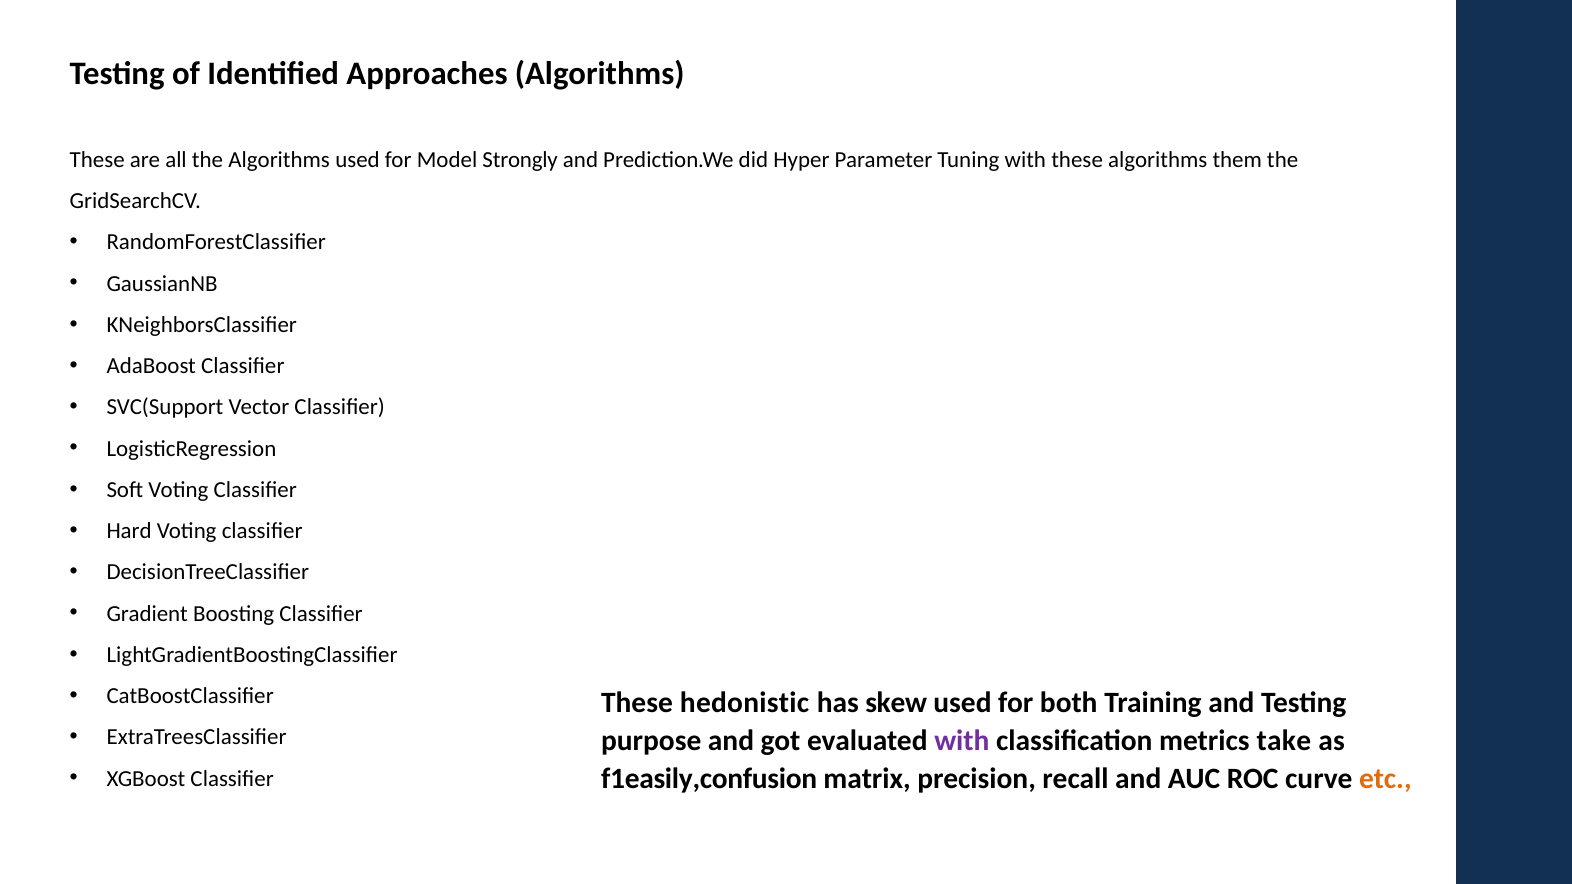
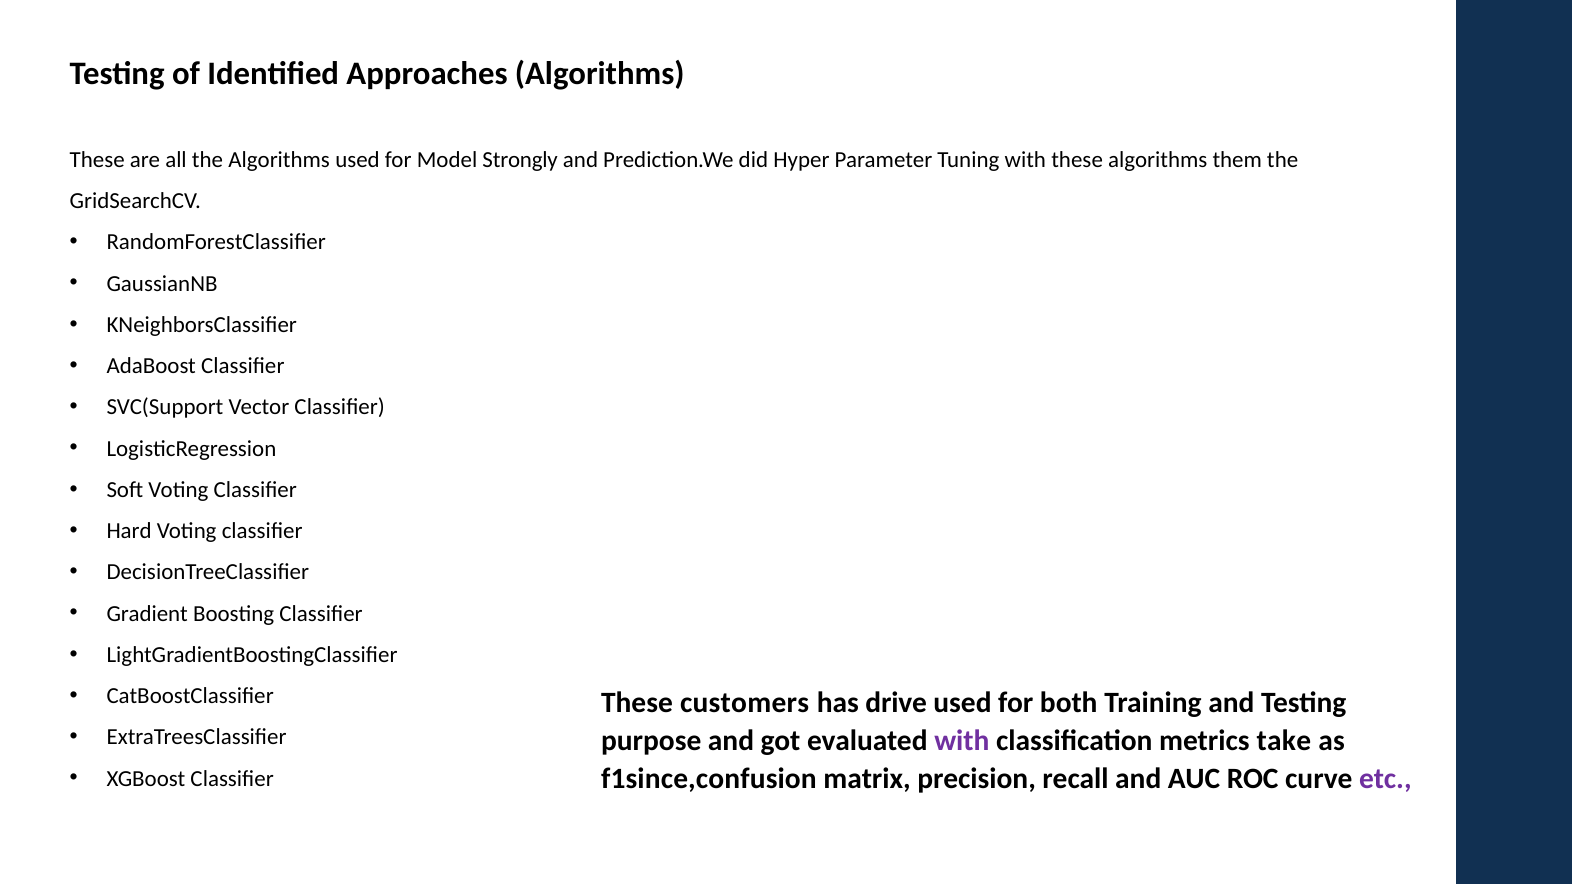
hedonistic: hedonistic -> customers (745, 703)
skew: skew -> drive (896, 703)
f1easily,confusion: f1easily,confusion -> f1since,confusion (709, 779)
etc colour: orange -> purple (1385, 779)
